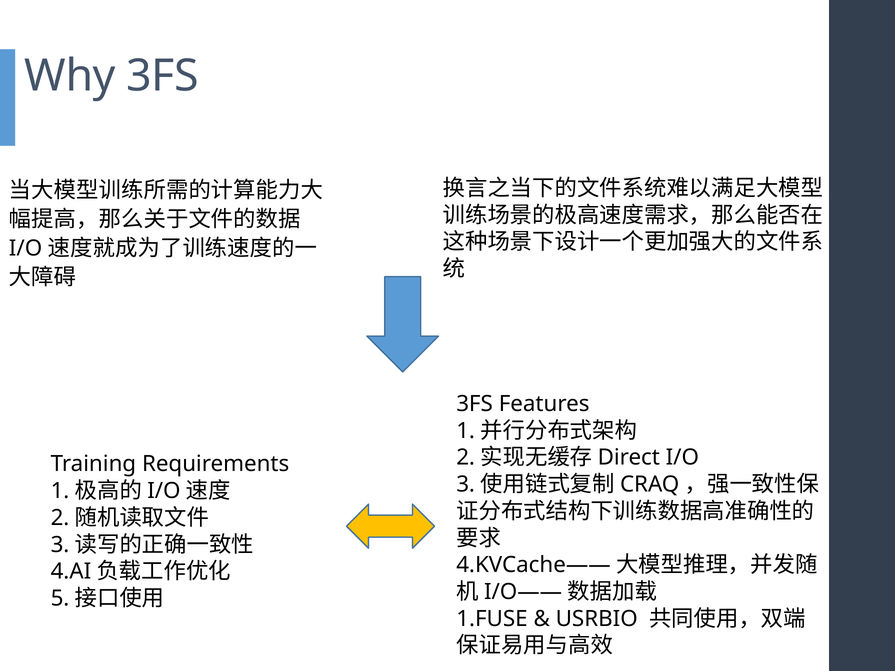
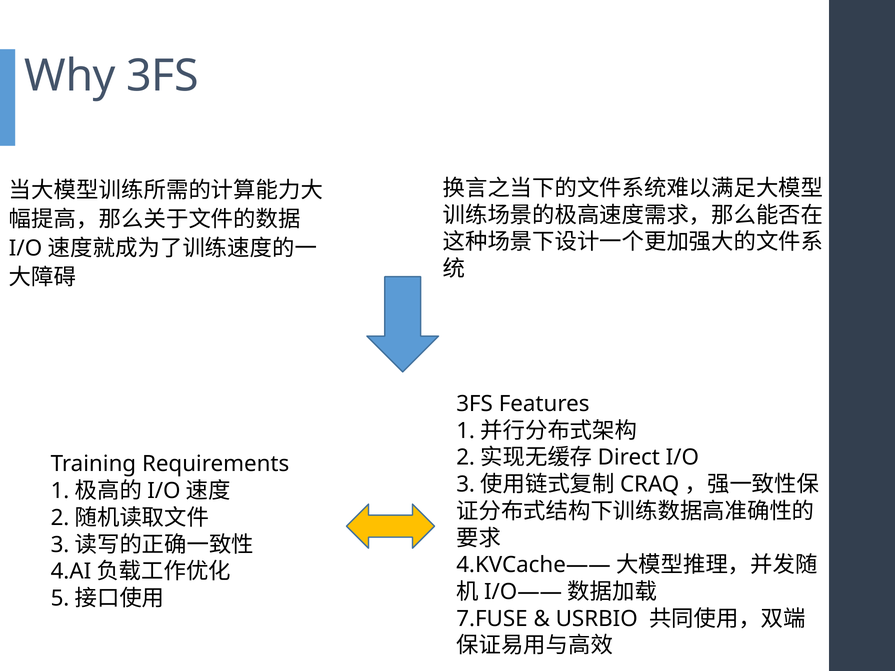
1.FUSE: 1.FUSE -> 7.FUSE (492, 619)
